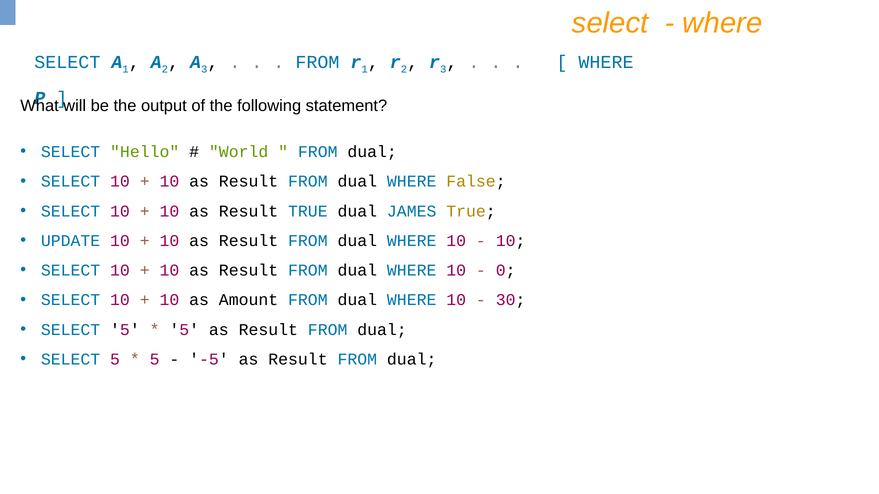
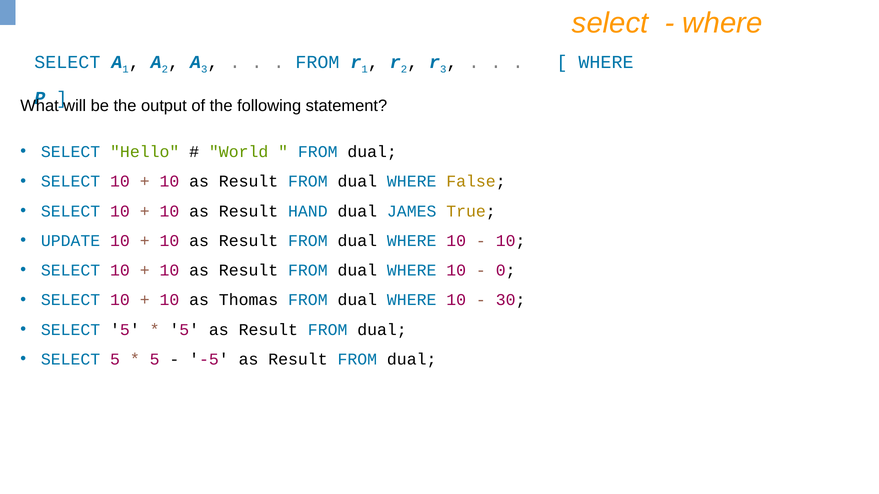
Result TRUE: TRUE -> HAND (308, 211)
Amount: Amount -> Thomas (249, 300)
